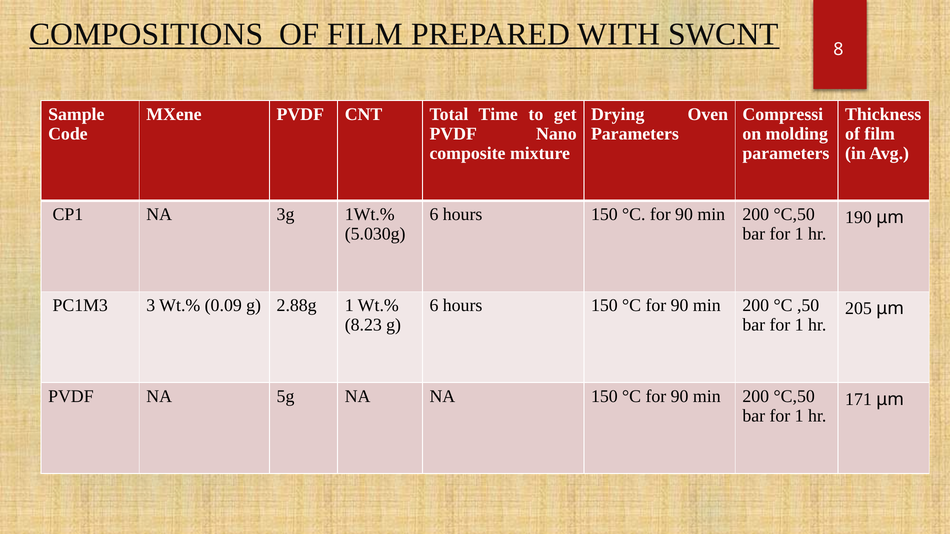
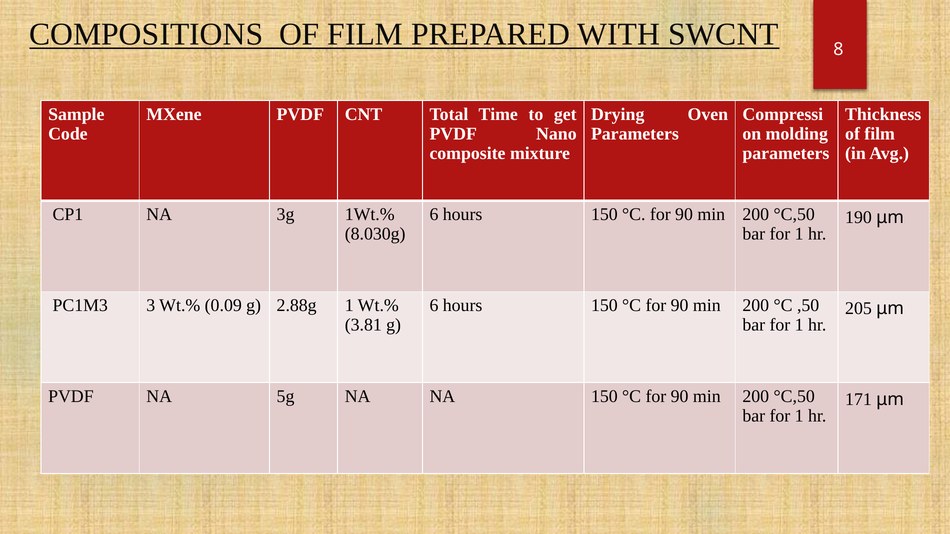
5.030g: 5.030g -> 8.030g (375, 234)
8.23: 8.23 -> 3.81 (363, 325)
